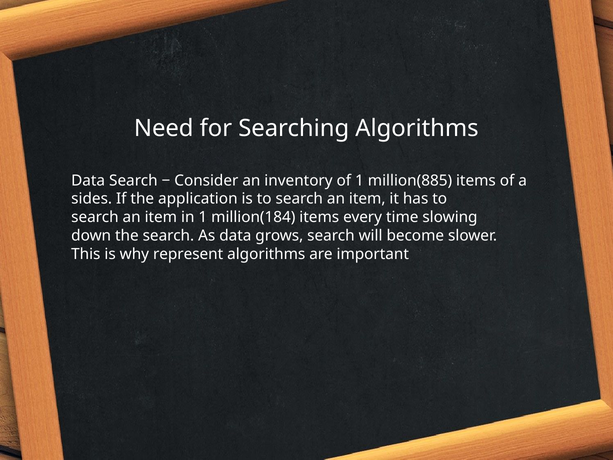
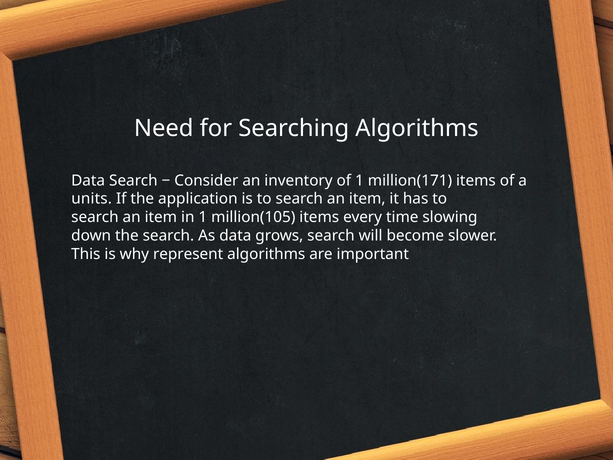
million(885: million(885 -> million(171 (410, 180)
sides: sides -> units (92, 199)
million(184: million(184 -> million(105 (253, 217)
